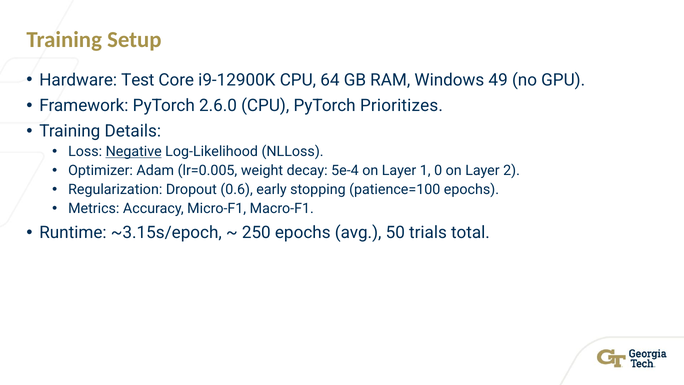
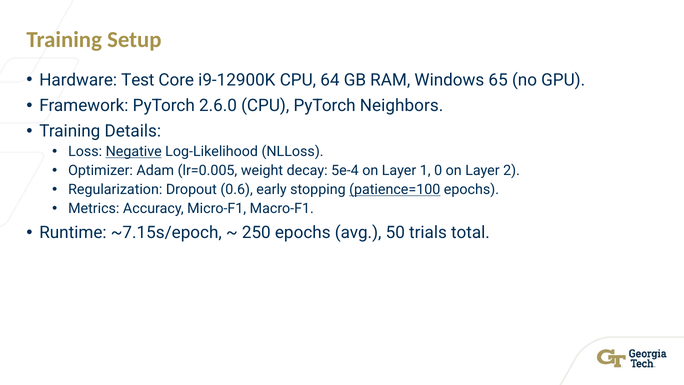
49: 49 -> 65 (498, 80)
Prioritizes: Prioritizes -> Neighbors (402, 105)
patience=100 underline: none -> present (395, 189)
~3.15s/epoch: ~3.15s/epoch -> ~7.15s/epoch (166, 232)
